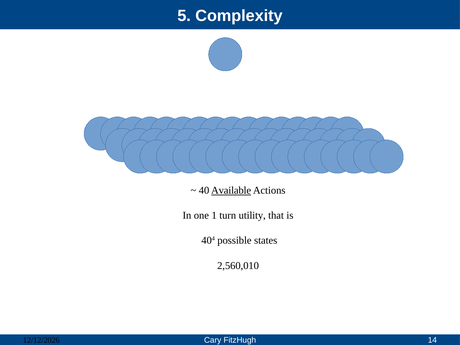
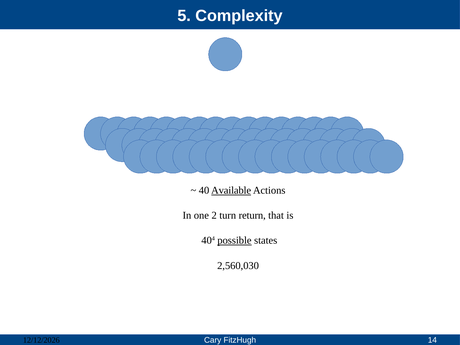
1: 1 -> 2 (214, 215)
utility: utility -> return (252, 215)
possible underline: none -> present (234, 241)
2,560,010: 2,560,010 -> 2,560,030 (238, 266)
